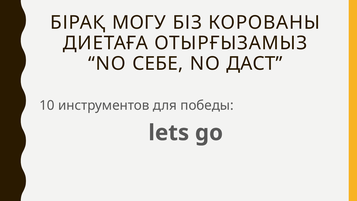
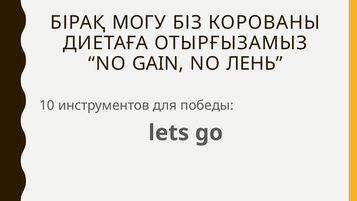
СЕБЕ: СЕБЕ -> GAIN (158, 64)
ДАСТ: ДАСТ -> ЛЕНЬ (255, 64)
